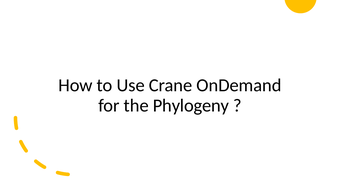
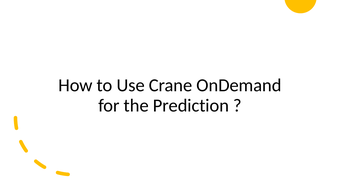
Phylogeny: Phylogeny -> Prediction (191, 106)
